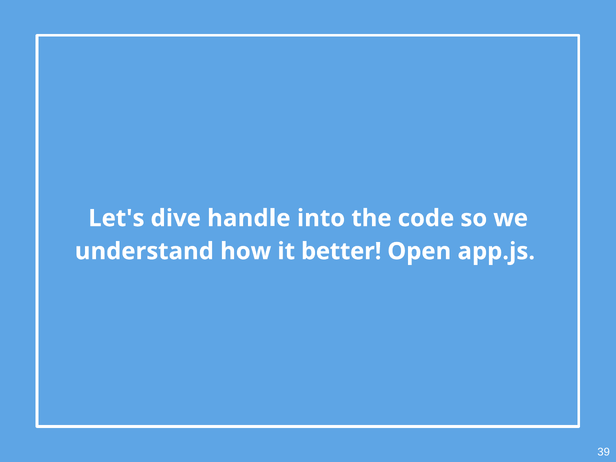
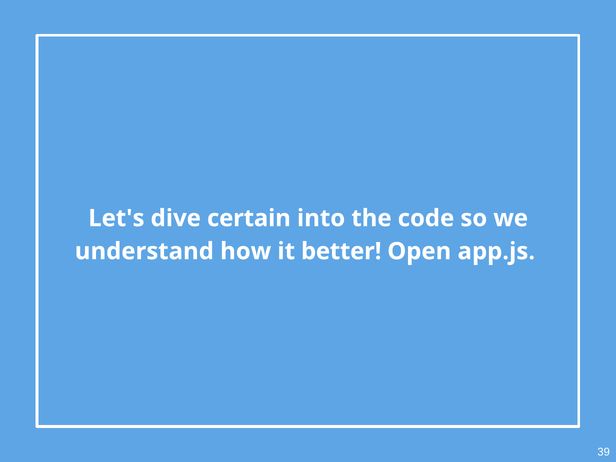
handle: handle -> certain (249, 218)
